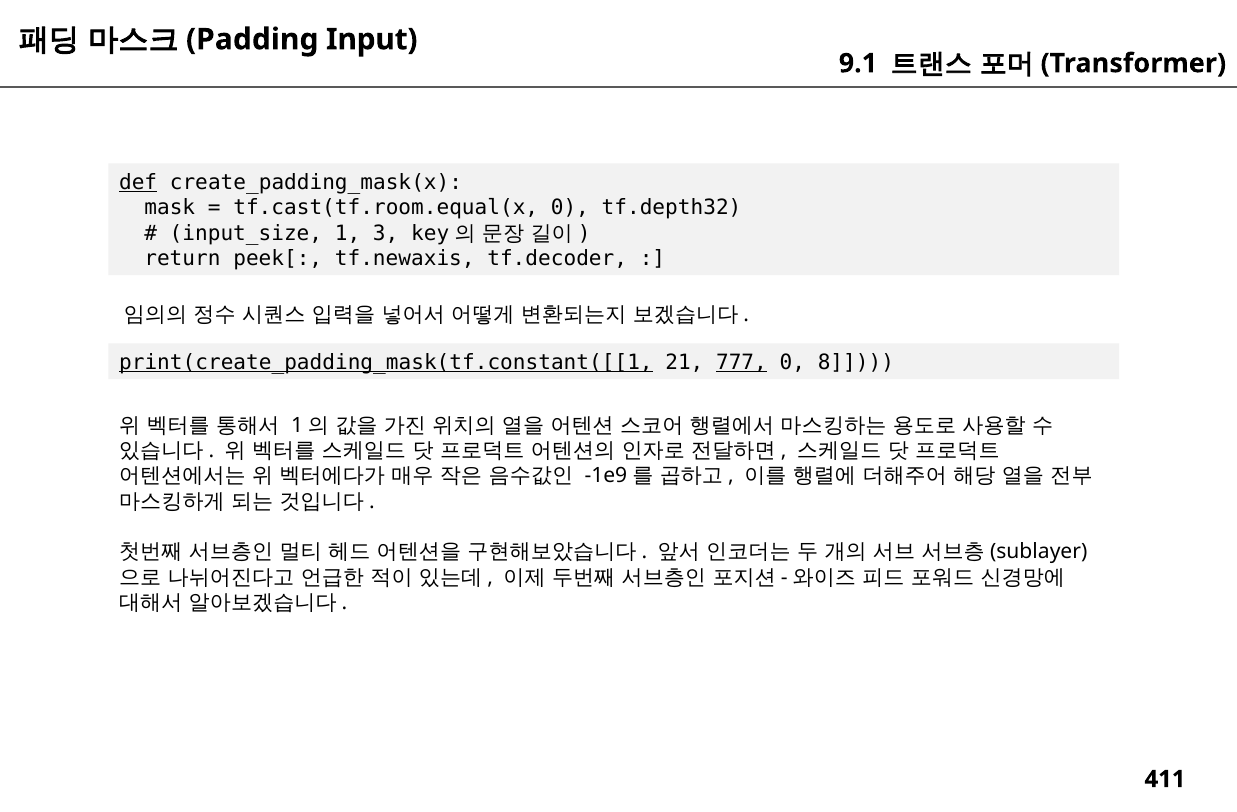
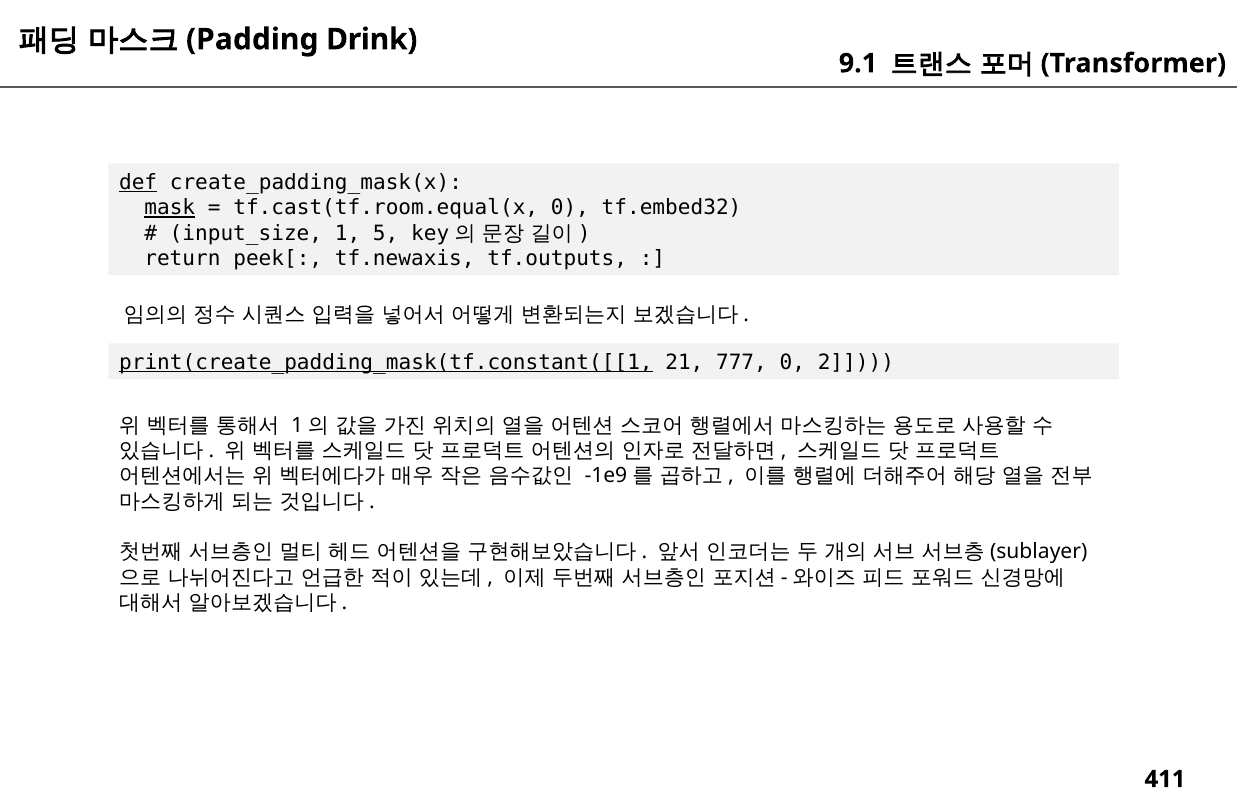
Input: Input -> Drink (372, 39)
mask underline: none -> present (170, 208)
tf.depth32: tf.depth32 -> tf.embed32 (672, 208)
3: 3 -> 5 (386, 233)
tf.decoder: tf.decoder -> tf.outputs (557, 259)
777 underline: present -> none (741, 363)
8: 8 -> 2 (856, 363)
